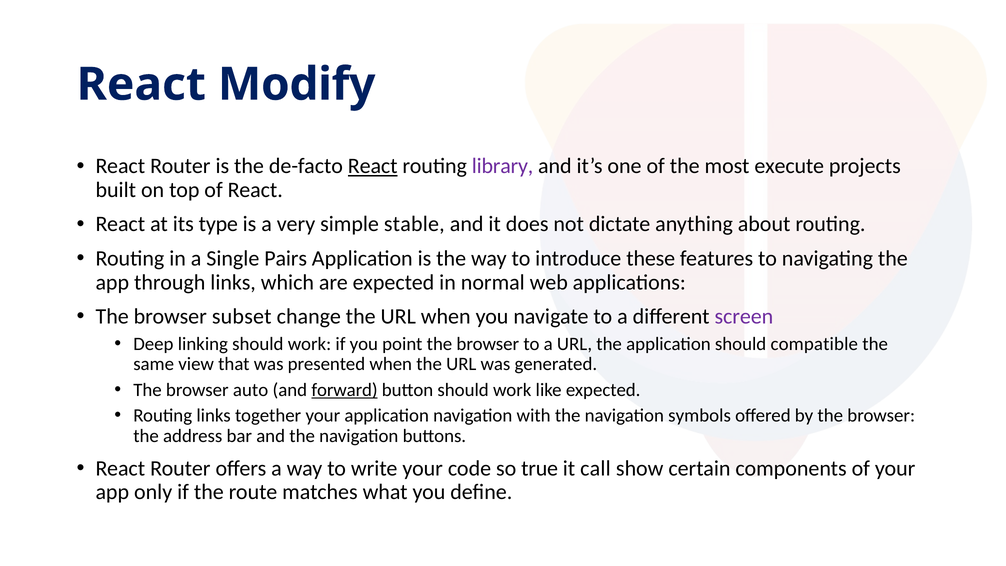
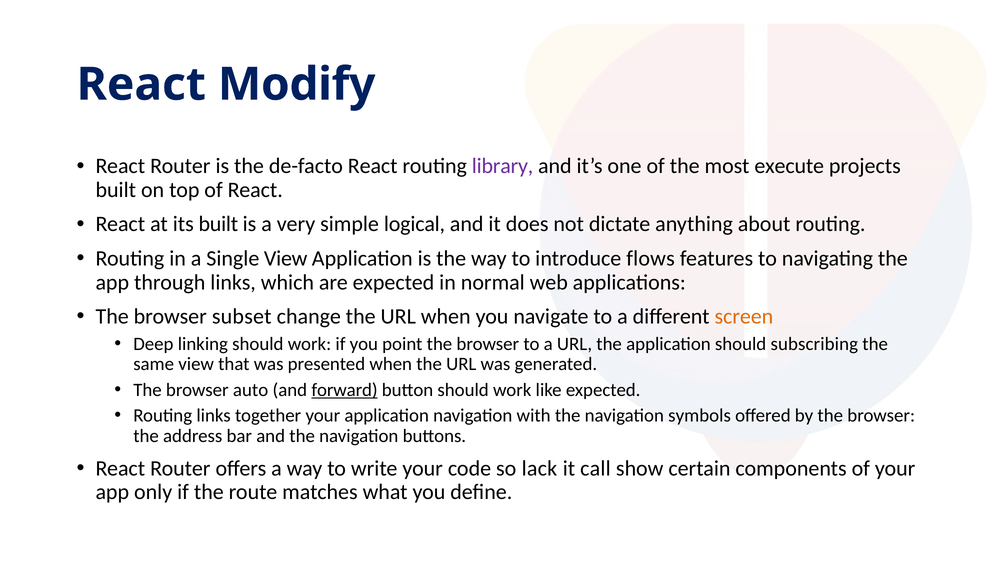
React underline: present -> none (373, 166)
its type: type -> built (218, 224)
stable: stable -> logical (415, 224)
Single Pairs: Pairs -> View (286, 258)
these: these -> flows (651, 258)
screen colour: purple -> orange (744, 316)
compatible: compatible -> subscribing (814, 344)
true: true -> lack (539, 468)
